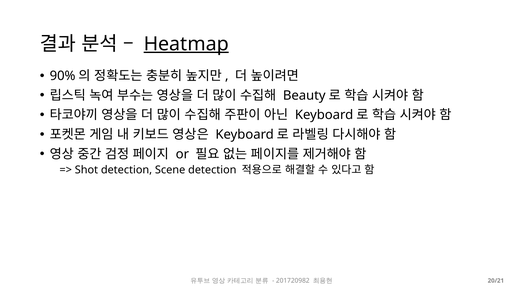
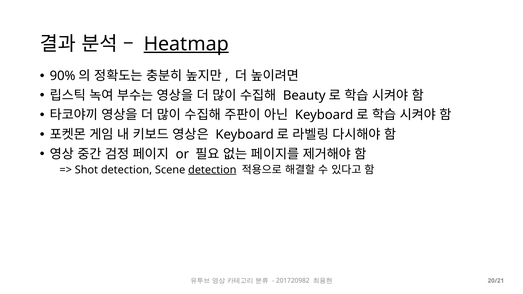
detection underline: none -> present (212, 170)
